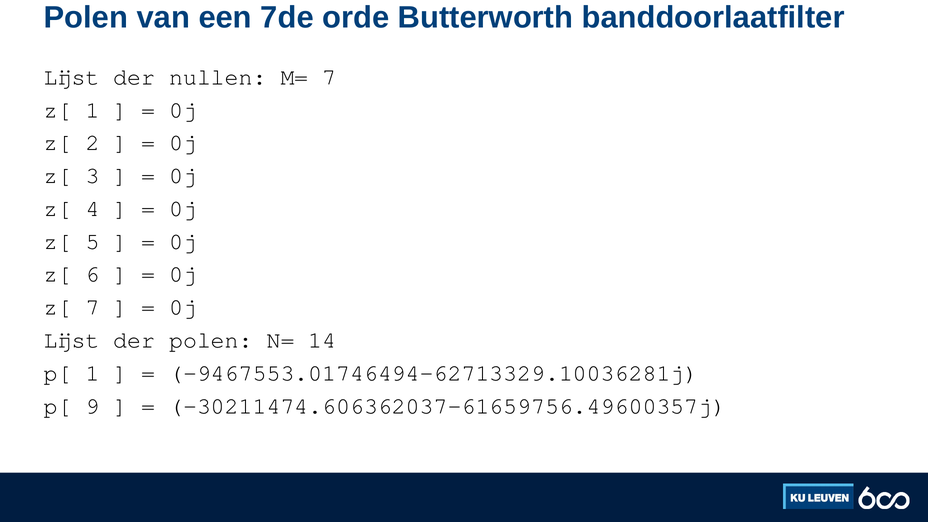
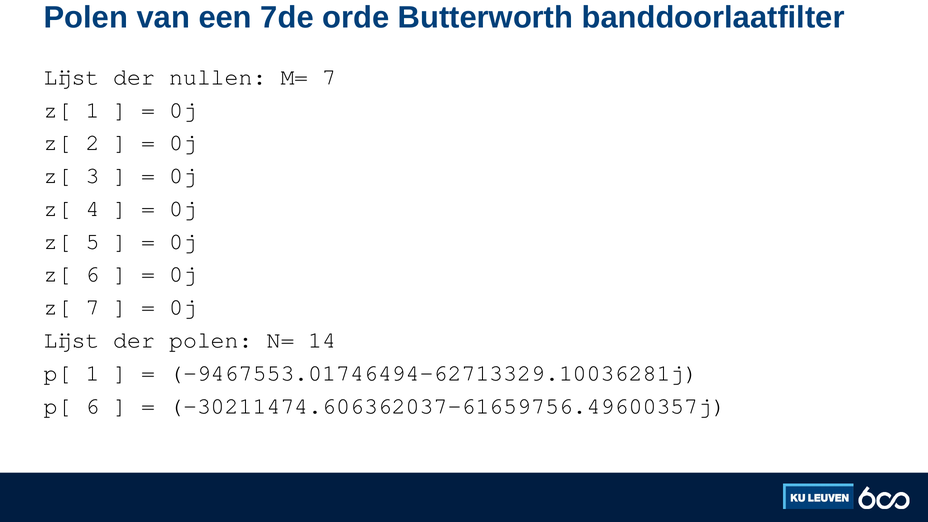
p[ 9: 9 -> 6 (93, 406)
